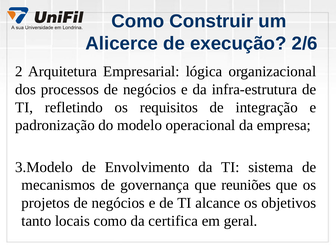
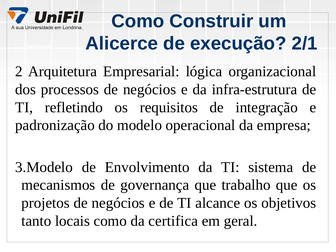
2/6: 2/6 -> 2/1 (305, 43)
reuniões: reuniões -> trabalho (246, 185)
